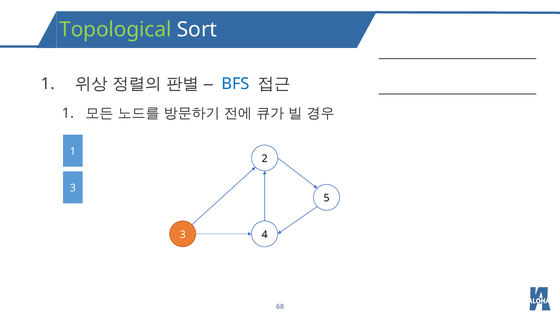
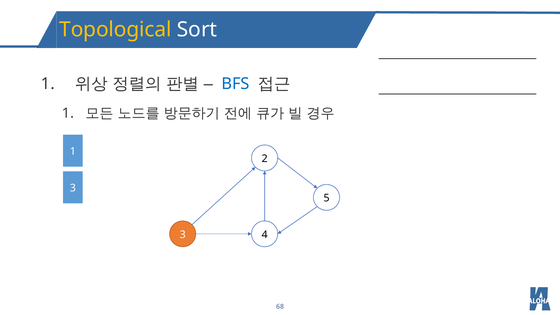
Topological colour: light green -> yellow (115, 30)
